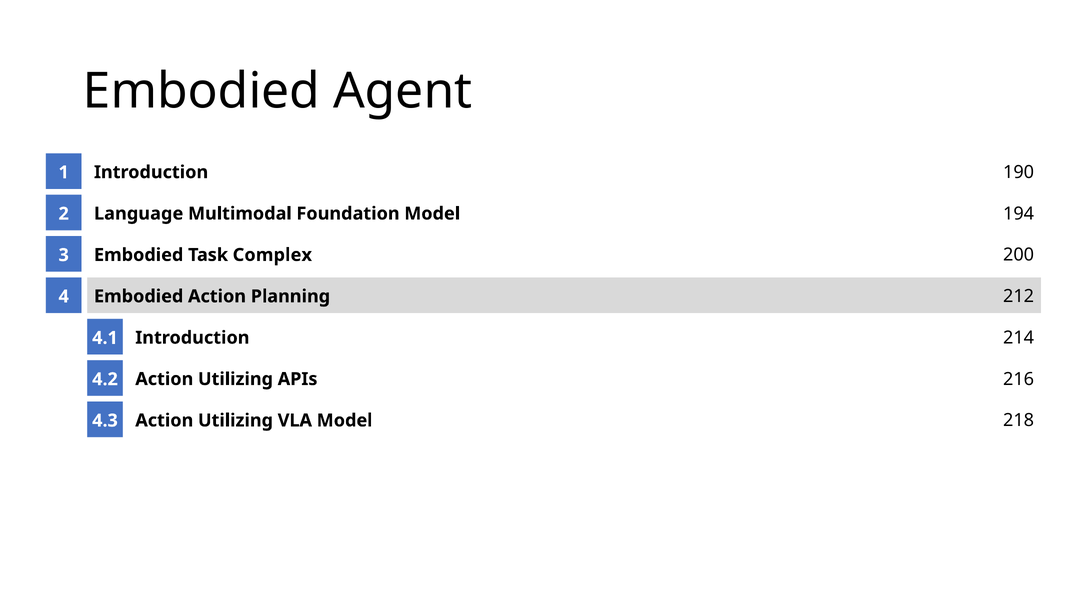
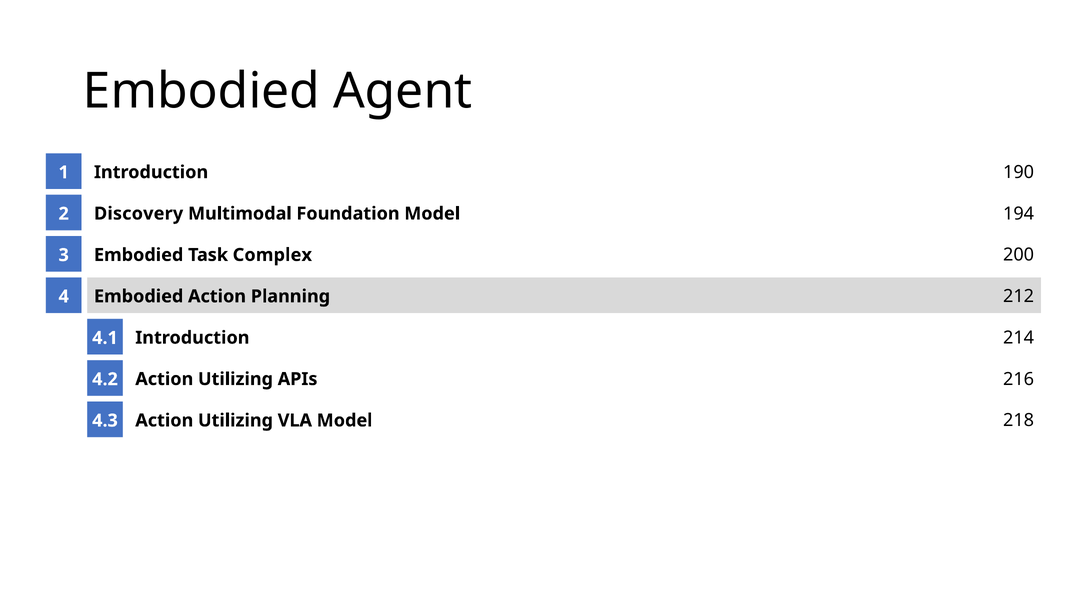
Language: Language -> Discovery (139, 213)
